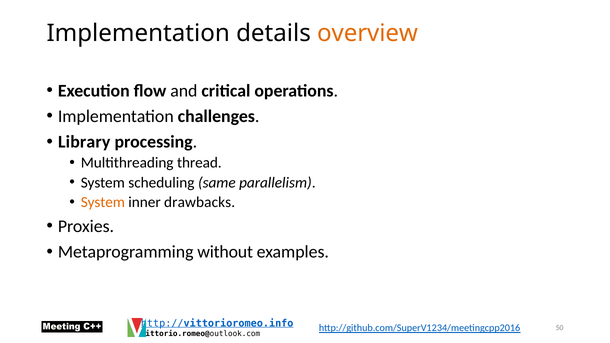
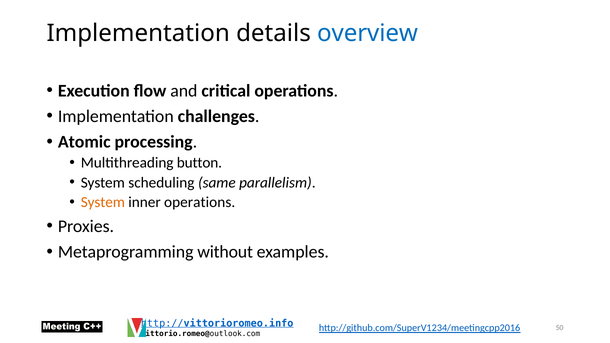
overview colour: orange -> blue (367, 33)
Library: Library -> Atomic (84, 142)
thread: thread -> button (199, 163)
inner drawbacks: drawbacks -> operations (200, 202)
